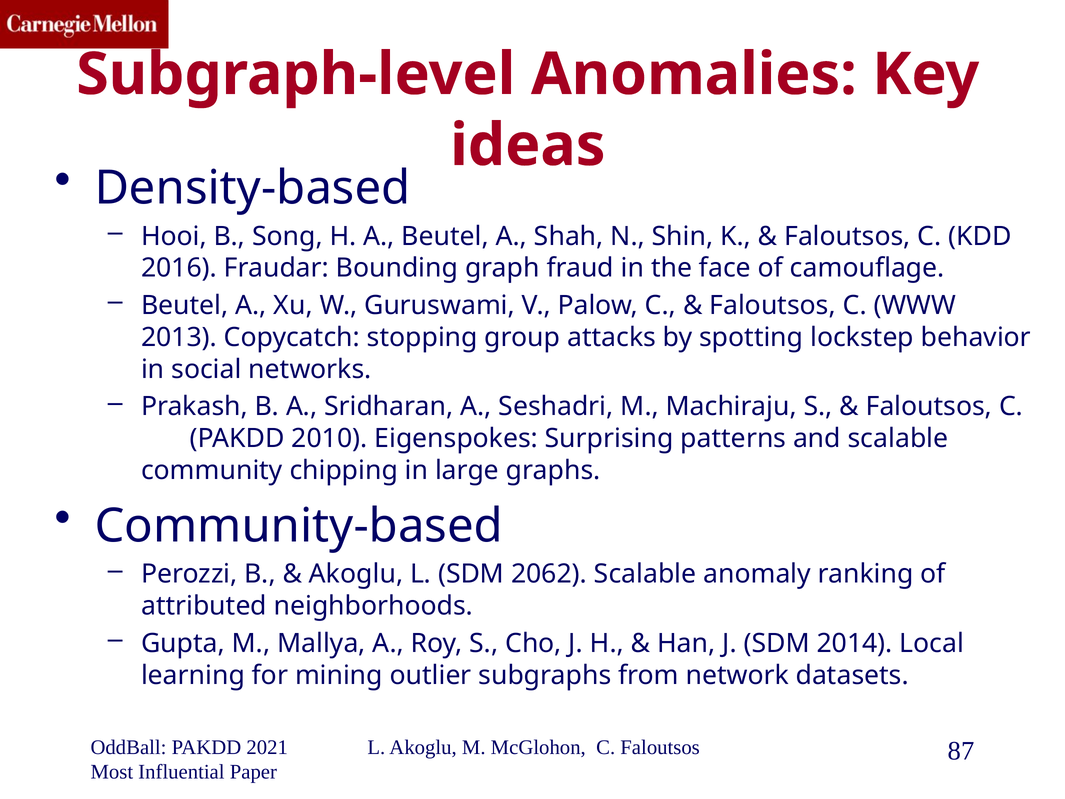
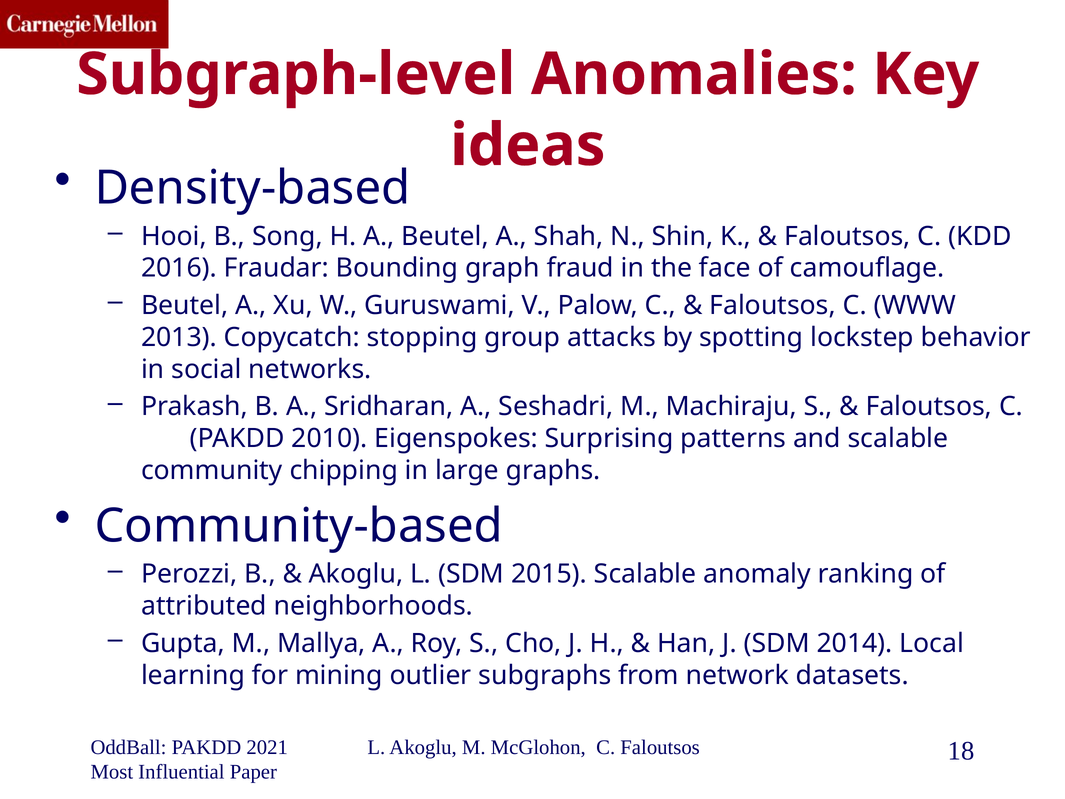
2062: 2062 -> 2015 (549, 574)
87: 87 -> 18 (961, 751)
